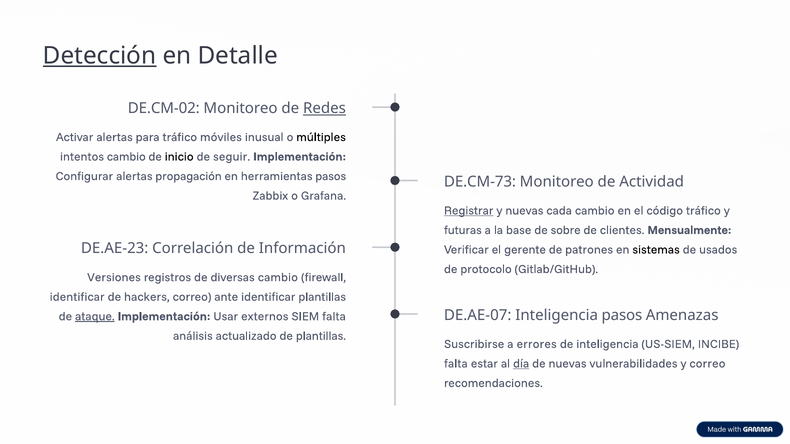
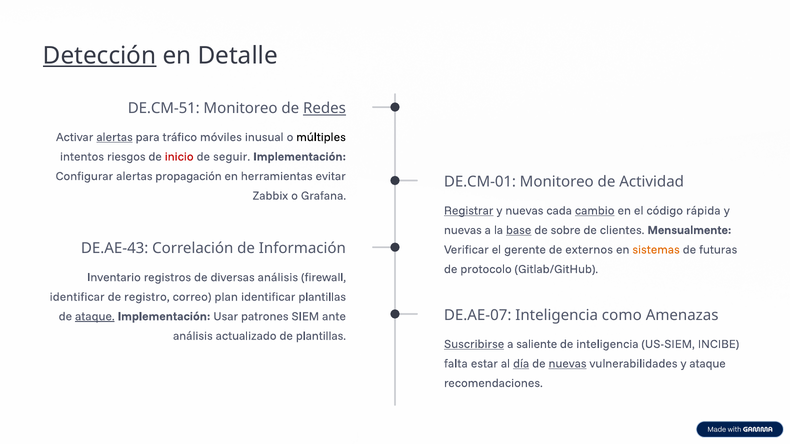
DE.CM-02: DE.CM-02 -> DE.CM-51 (164, 108)
alertas underline: none -> present (115, 137)
intentos cambio: cambio -> riesgos (126, 157)
inicio colour: black -> red (179, 157)
herramientas pasos: pasos -> evitar (331, 176)
DE.CM-73: DE.CM-73 -> DE.CM-01 (480, 182)
cambio underline: none -> present (595, 211)
código tráfico: tráfico -> rápida (703, 211)
futuras: futuras -> nuevas (463, 230)
base underline: none -> present (519, 230)
DE.AE-23: DE.AE-23 -> DE.AE-43 (115, 249)
patrones: patrones -> externos (589, 250)
sistemas colour: black -> orange (656, 250)
usados: usados -> futuras (718, 250)
Versiones: Versiones -> Inventario (114, 278)
diversas cambio: cambio -> análisis (278, 278)
hackers: hackers -> registro (147, 297)
ante: ante -> plan (226, 297)
Inteligencia pasos: pasos -> como (622, 315)
externos: externos -> patrones (265, 317)
SIEM falta: falta -> ante (334, 317)
Suscribirse underline: none -> present (474, 344)
errores: errores -> saliente (537, 344)
nuevas underline: none -> present (568, 364)
y correo: correo -> ataque (708, 364)
